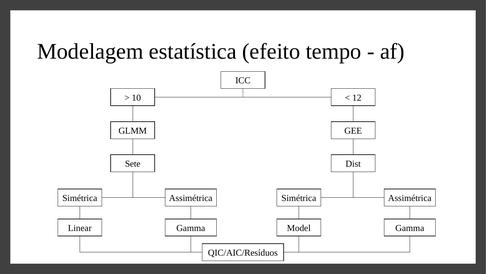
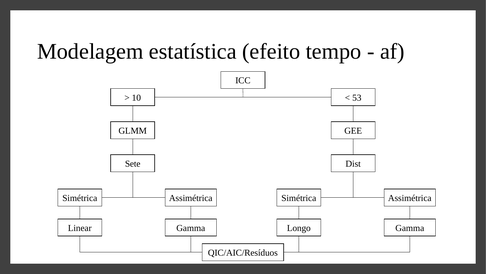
12: 12 -> 53 (357, 98)
Model: Model -> Longo (299, 228)
